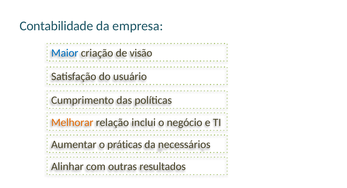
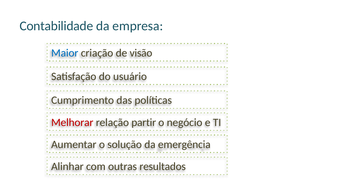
Melhorar colour: orange -> red (72, 122)
inclui: inclui -> partir (144, 122)
práticas: práticas -> solução (125, 145)
necessários: necessários -> emergência (184, 145)
